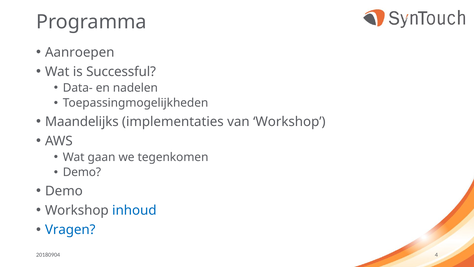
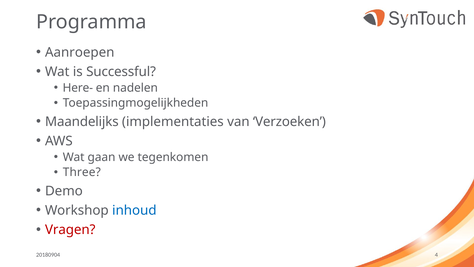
Data-: Data- -> Here- (78, 88)
van Workshop: Workshop -> Verzoeken (289, 121)
Demo: Demo -> Three (82, 172)
Vragen colour: blue -> red (70, 229)
